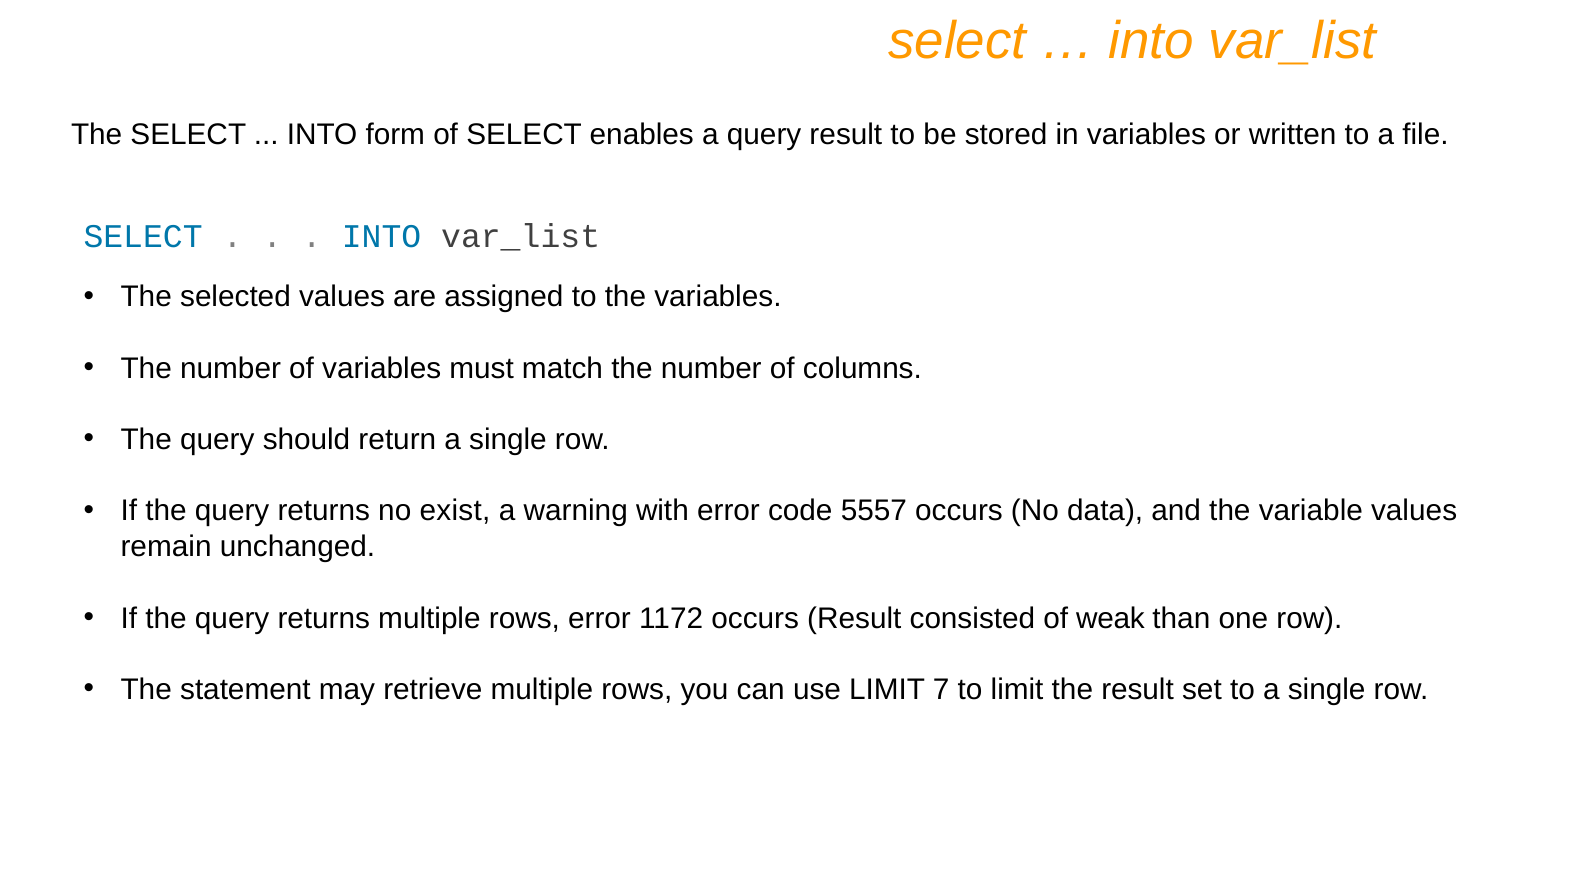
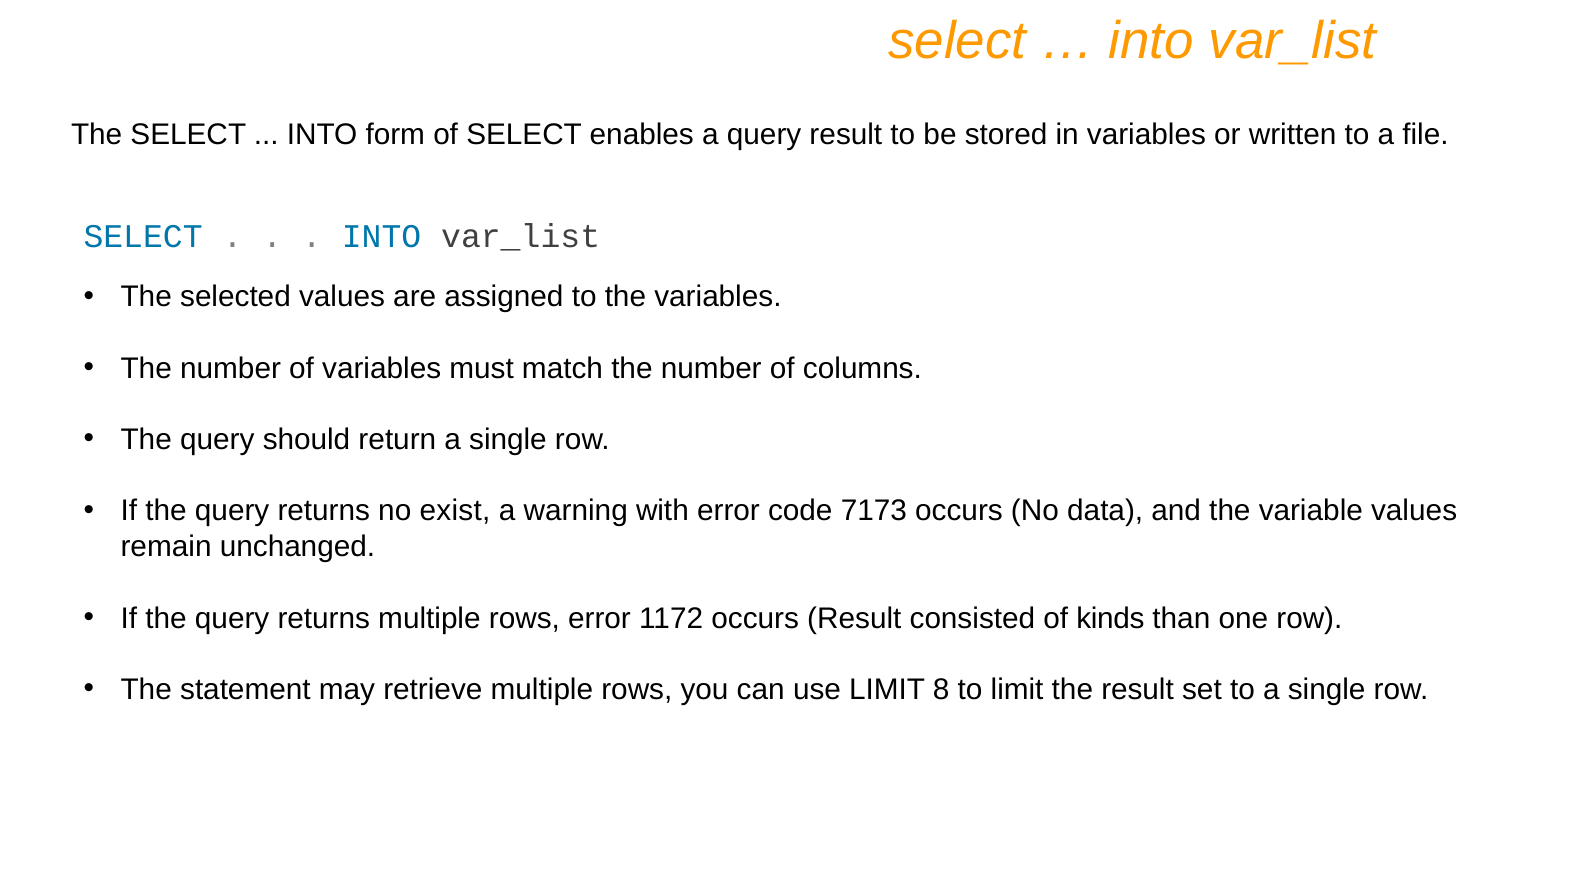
5557: 5557 -> 7173 (874, 511)
weak: weak -> kinds (1110, 618)
7: 7 -> 8 (941, 690)
